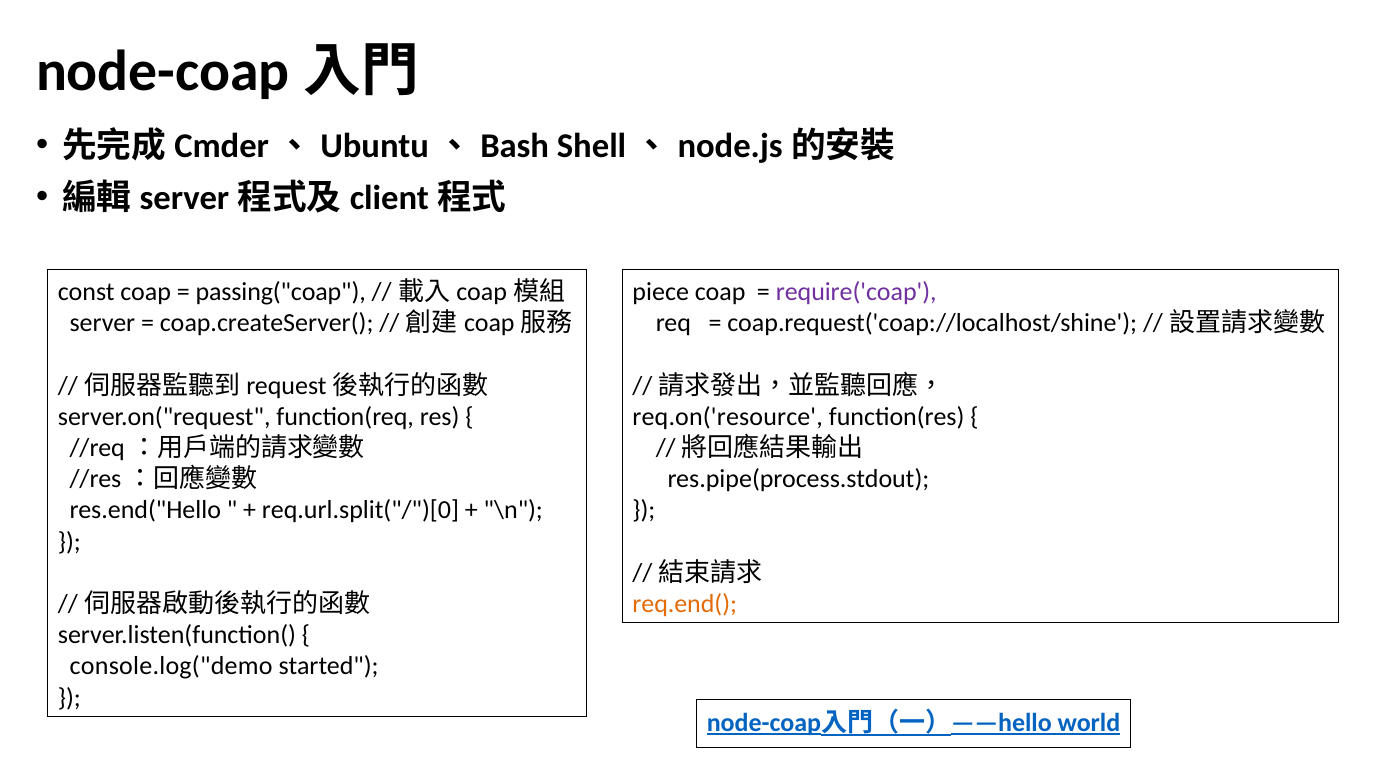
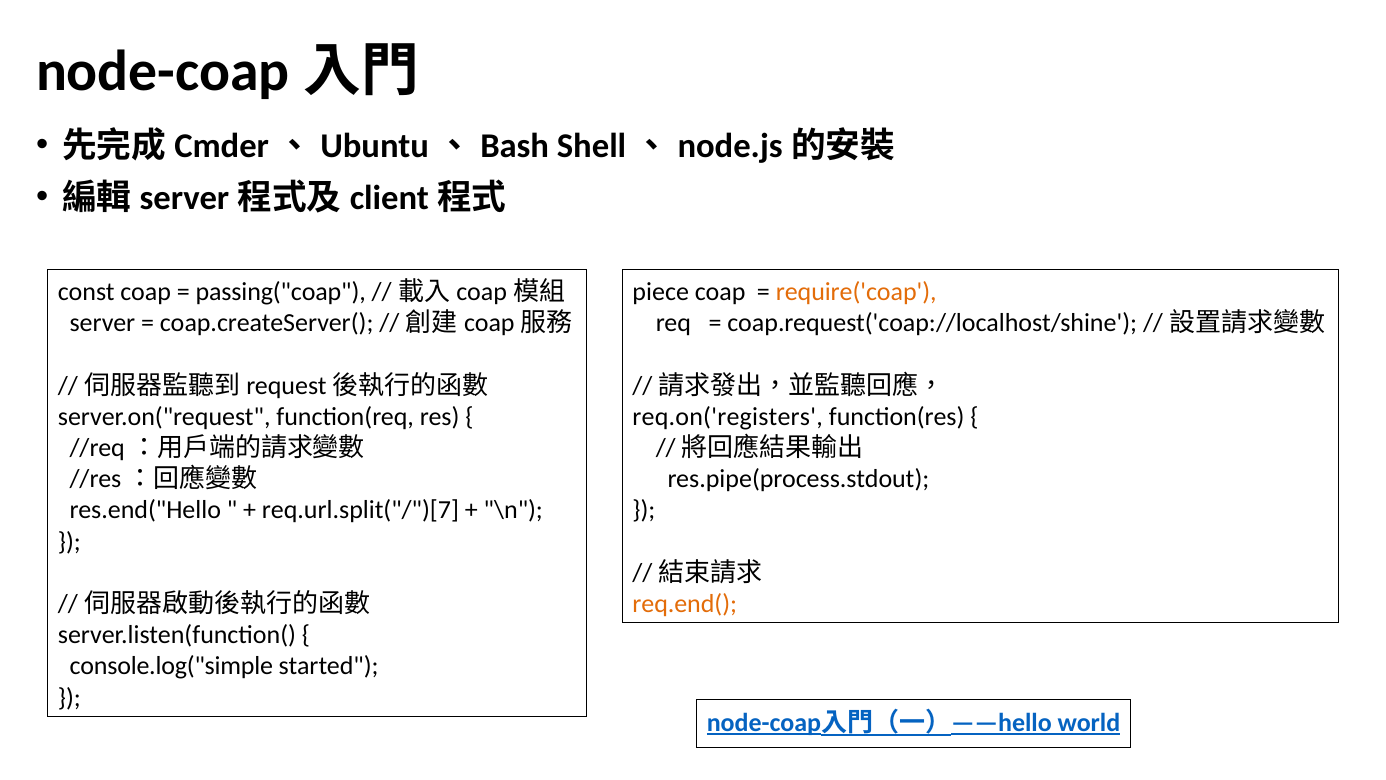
require('coap colour: purple -> orange (856, 292)
req.on('resource: req.on('resource -> req.on('registers (728, 417)
req.url.split("/")[0: req.url.split("/")[0 -> req.url.split("/")[7 (360, 510)
console.log("demo: console.log("demo -> console.log("simple (171, 666)
